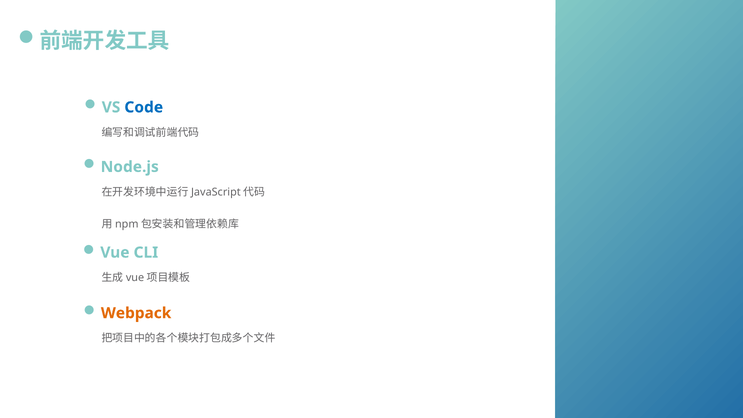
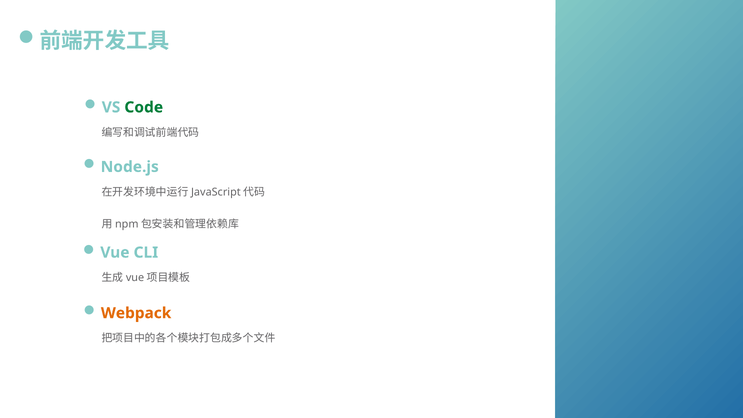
Code colour: blue -> green (144, 107)
